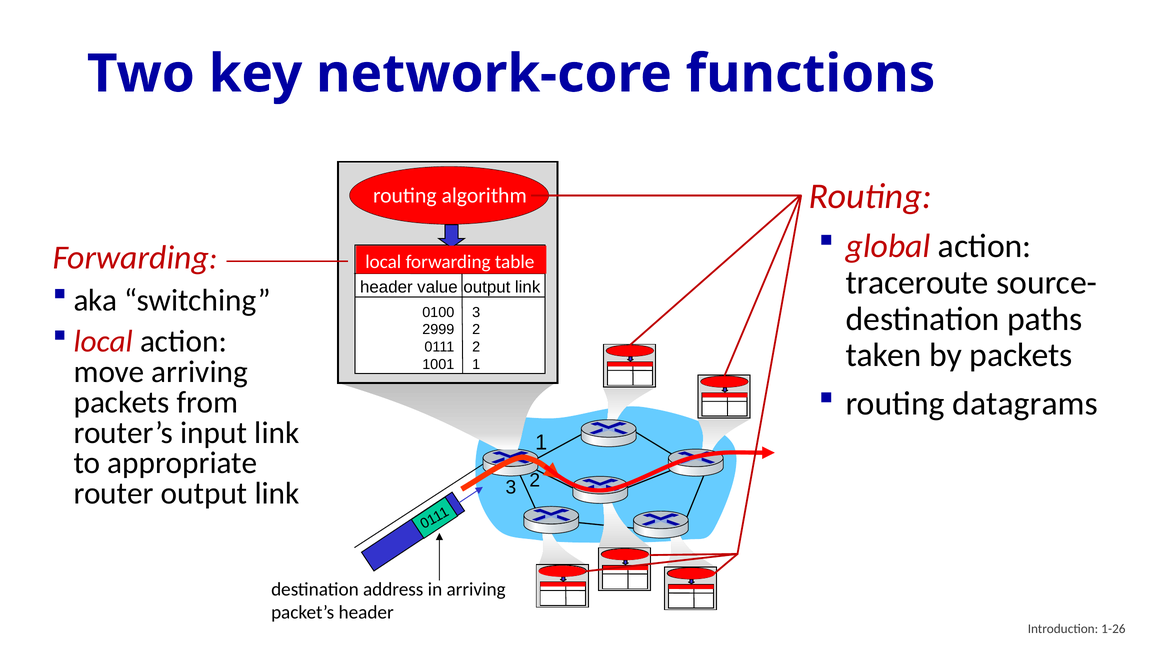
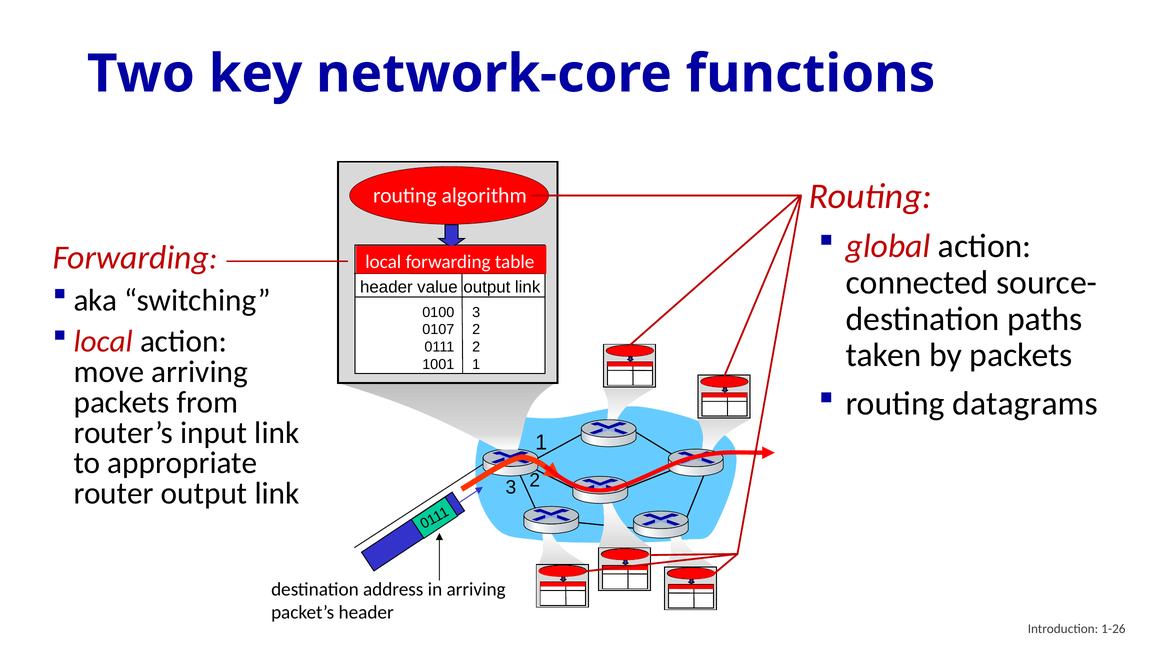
traceroute: traceroute -> connected (917, 283)
2999: 2999 -> 0107 (438, 330)
